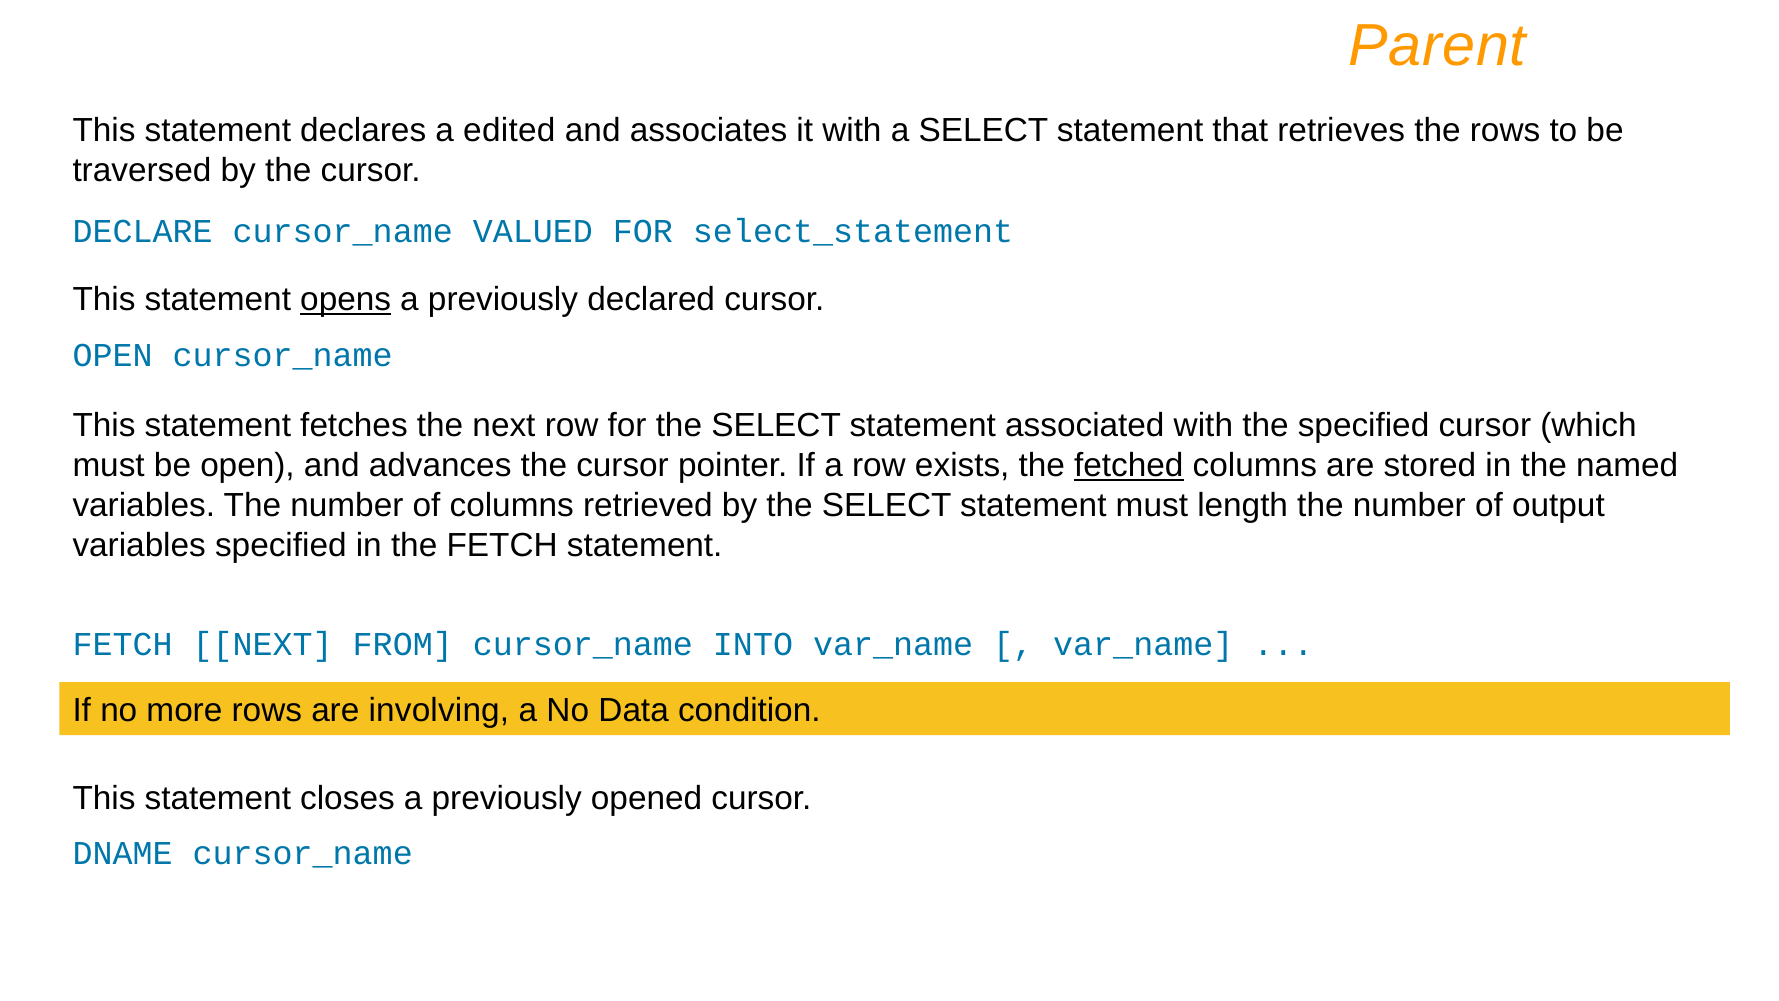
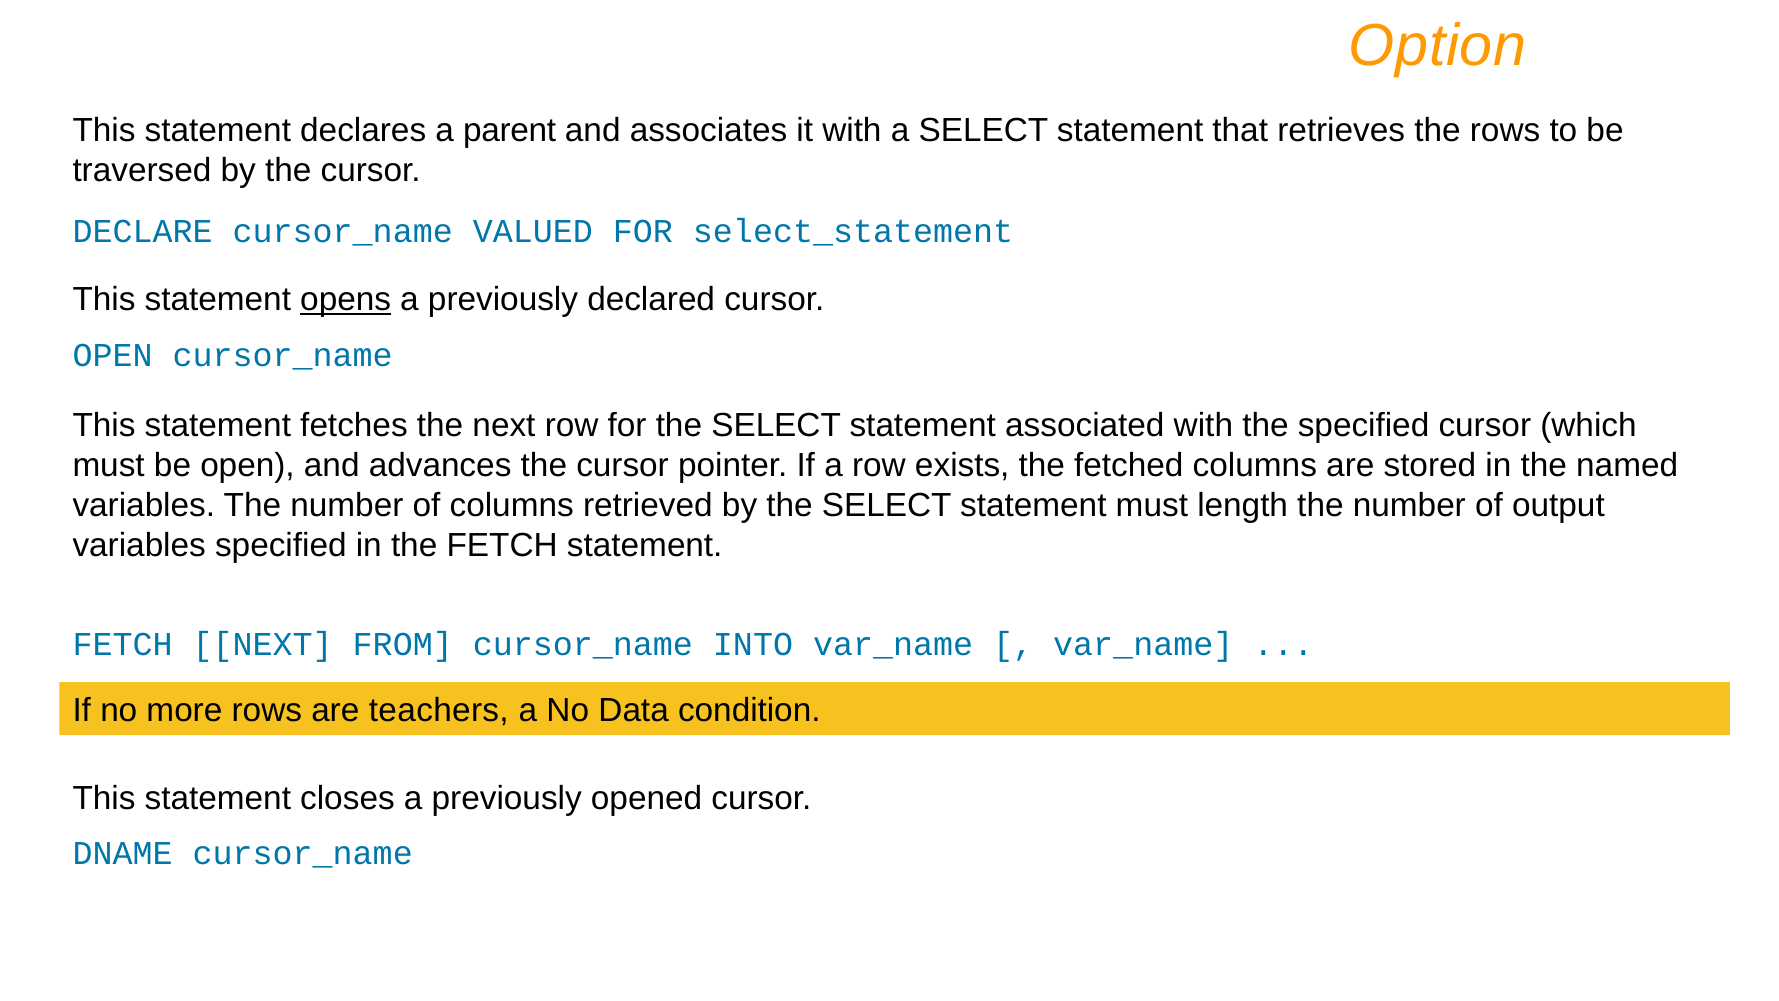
Parent: Parent -> Option (1438, 46)
edited: edited -> parent (510, 131)
fetched underline: present -> none (1129, 465)
involving: involving -> teachers (439, 711)
